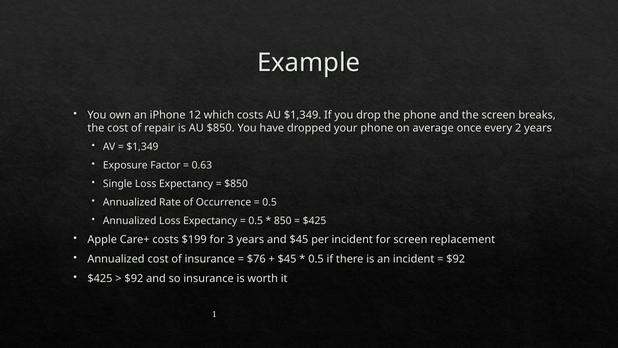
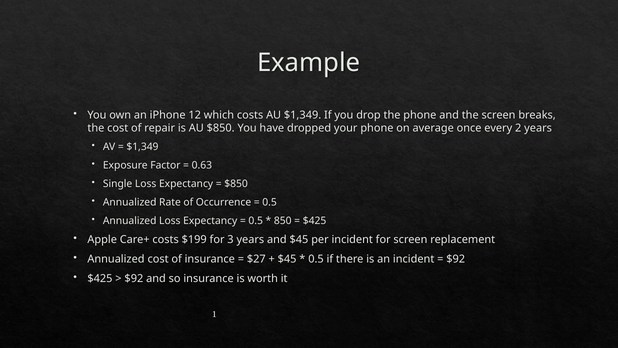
$76: $76 -> $27 (256, 259)
